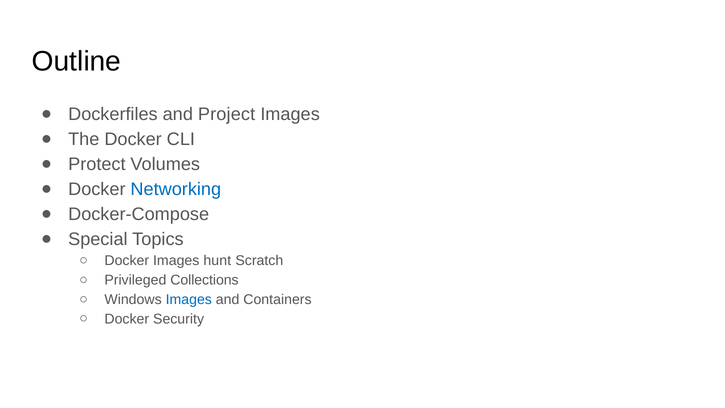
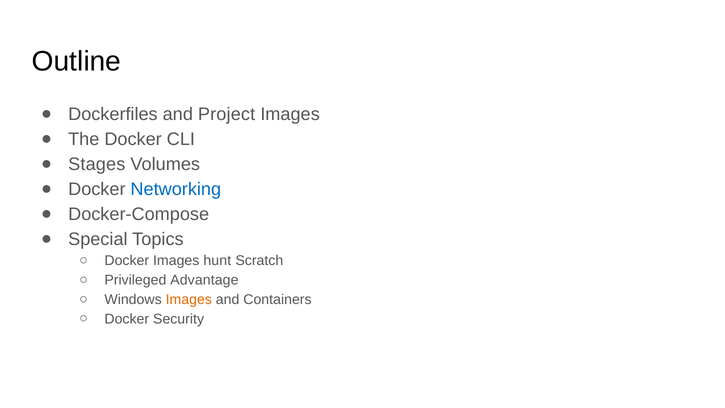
Protect: Protect -> Stages (97, 164)
Collections: Collections -> Advantage (204, 280)
Images colour: blue -> orange (189, 299)
